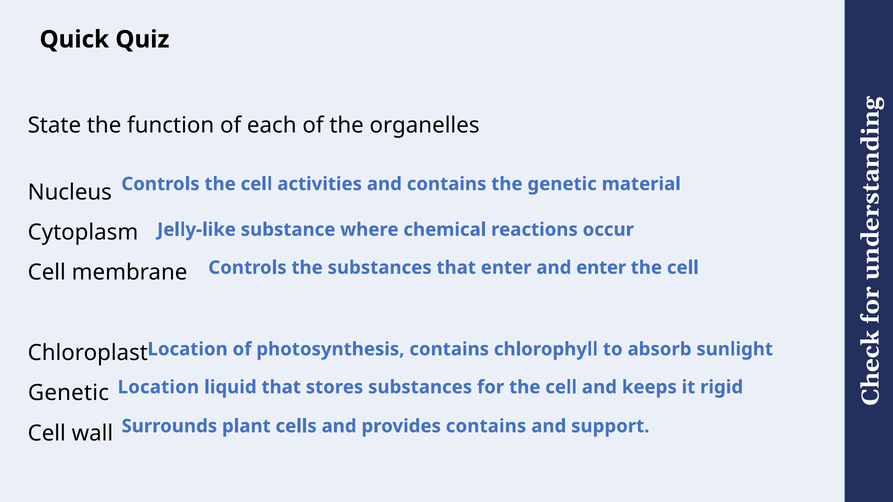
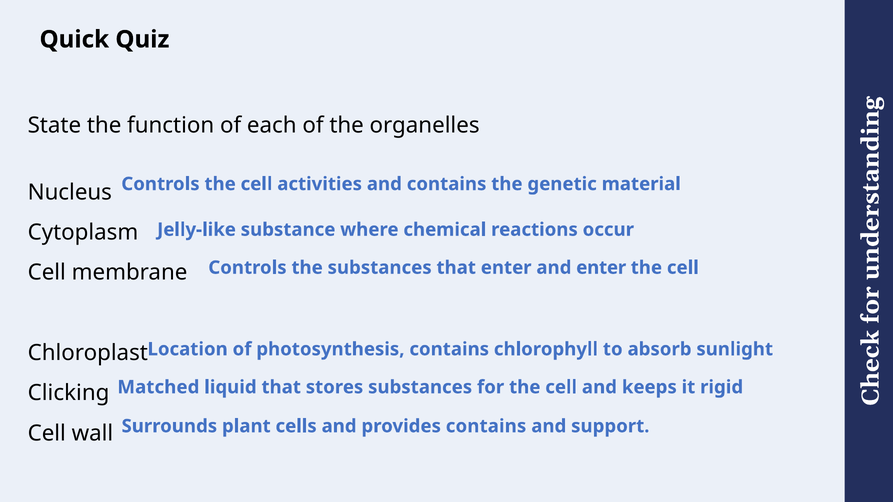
Location: Location -> Matched (158, 387)
Genetic: Genetic -> Clicking (69, 393)
